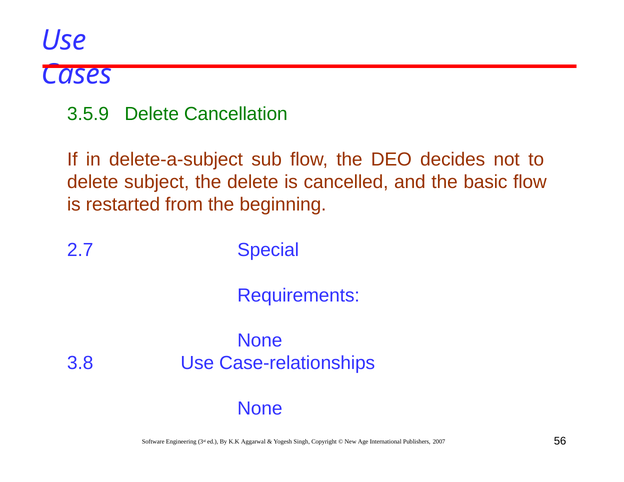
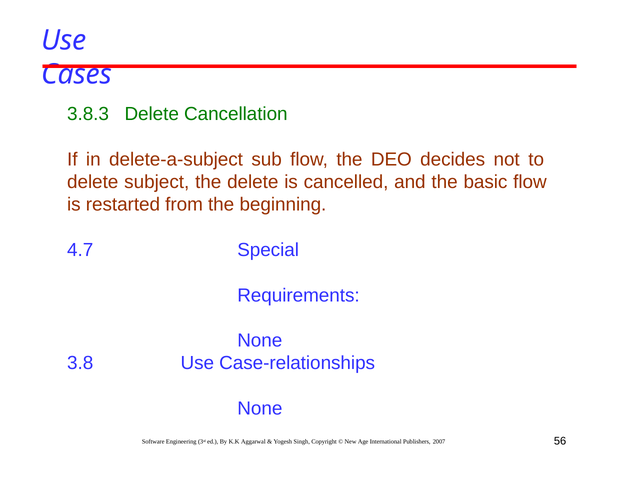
3.5.9: 3.5.9 -> 3.8.3 (88, 114)
2.7: 2.7 -> 4.7 (80, 250)
